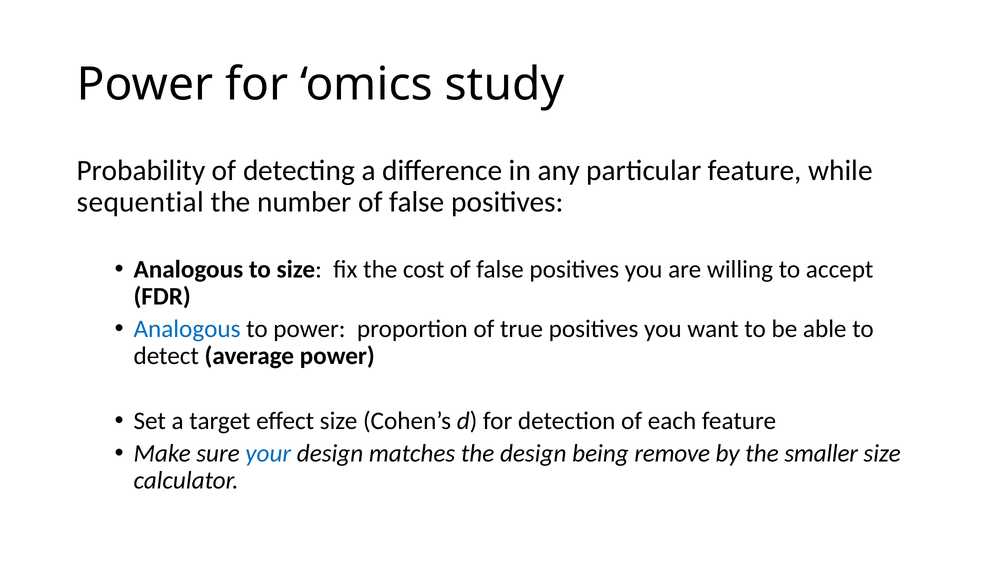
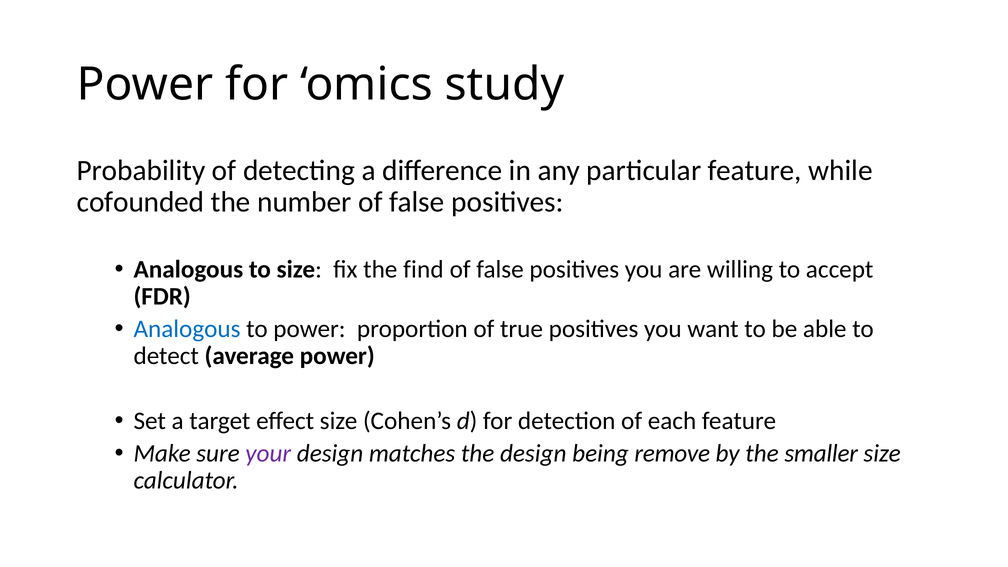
sequential: sequential -> cofounded (141, 202)
cost: cost -> find (423, 269)
your colour: blue -> purple (268, 453)
